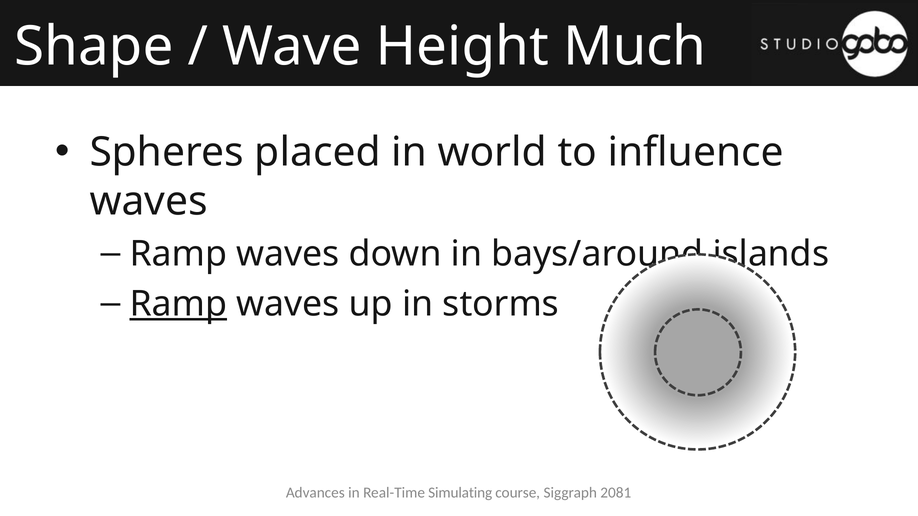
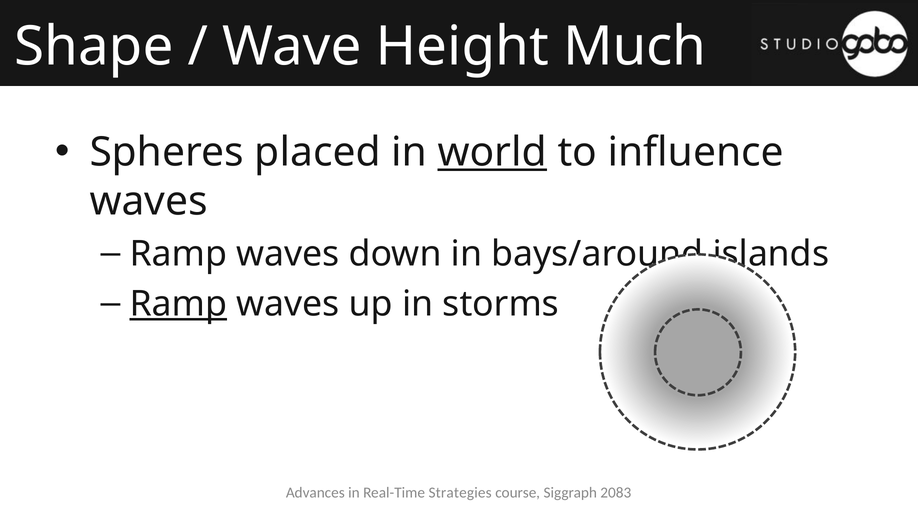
world underline: none -> present (492, 152)
Simulating: Simulating -> Strategies (460, 493)
2081: 2081 -> 2083 (616, 493)
